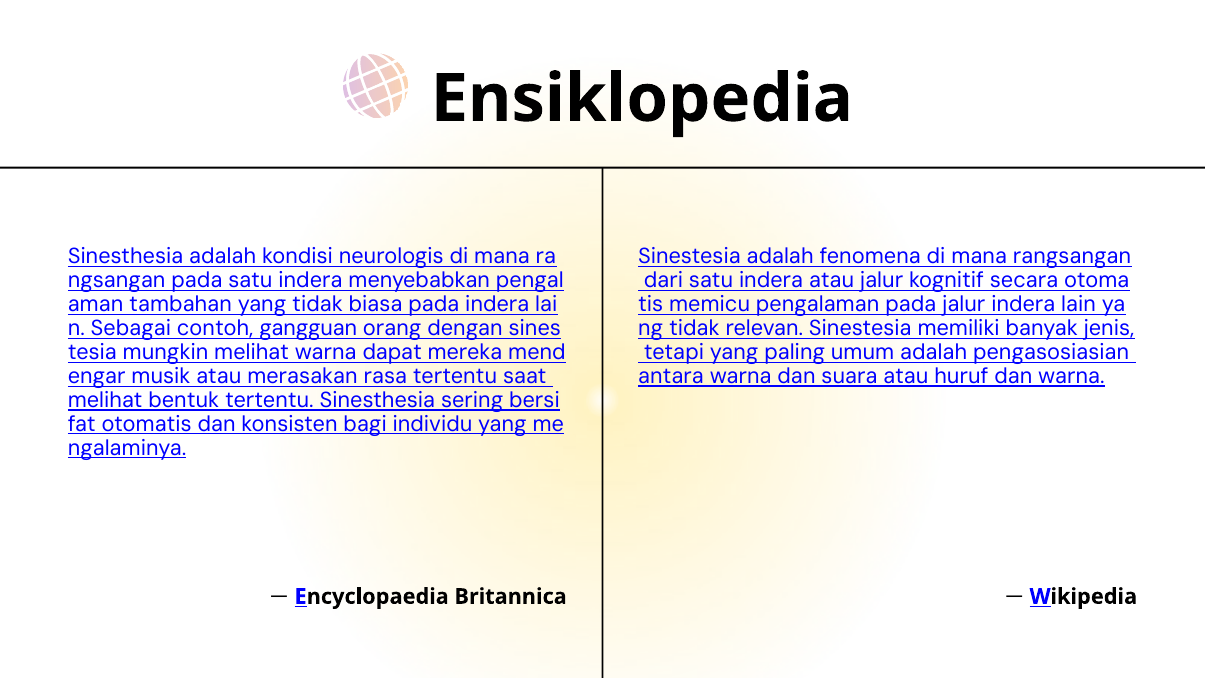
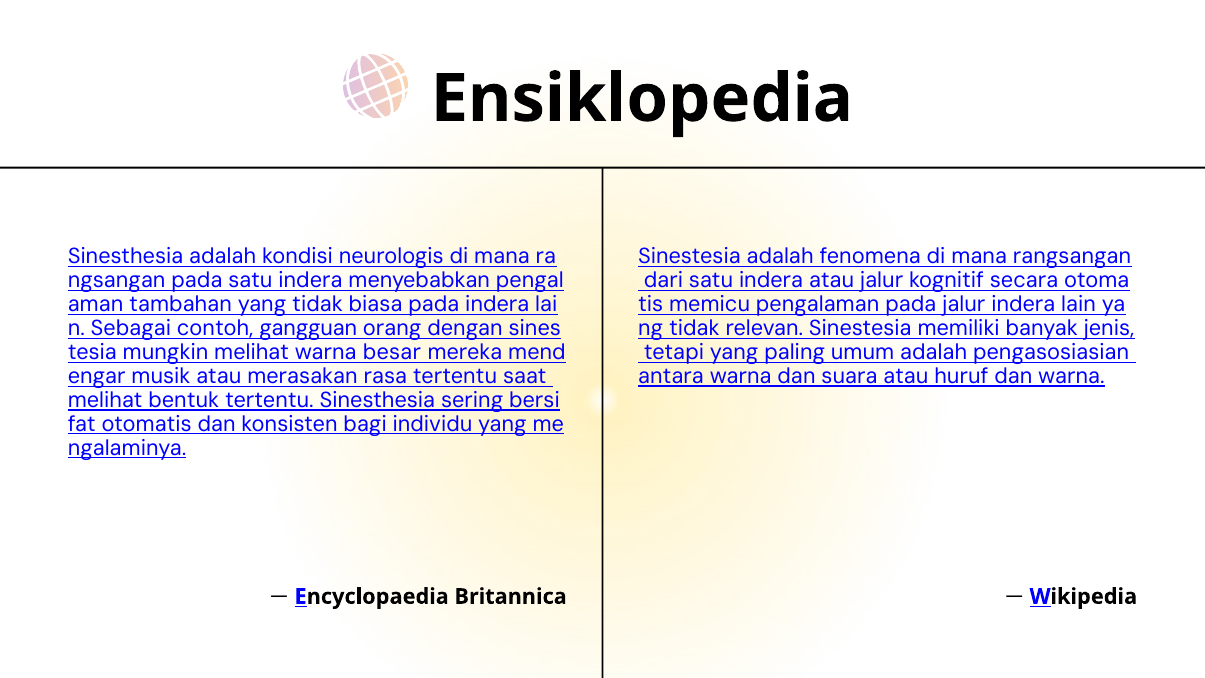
dapat: dapat -> besar (392, 352)
